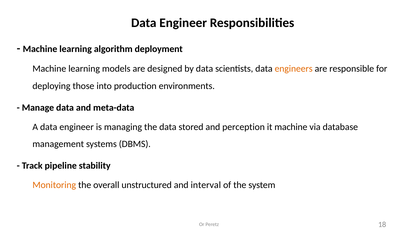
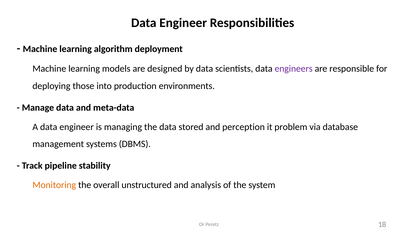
engineers colour: orange -> purple (294, 69)
it machine: machine -> problem (291, 127)
interval: interval -> analysis (206, 185)
